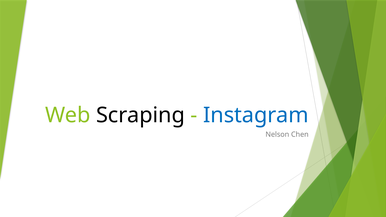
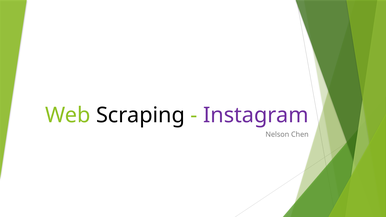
Instagram colour: blue -> purple (256, 115)
